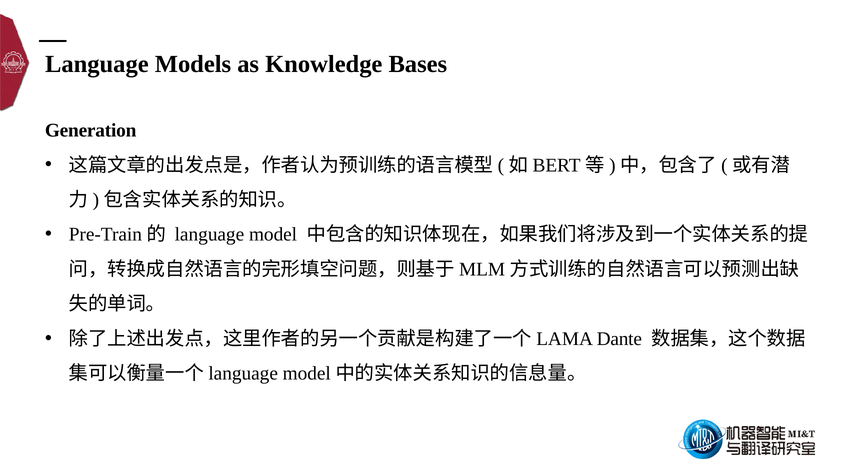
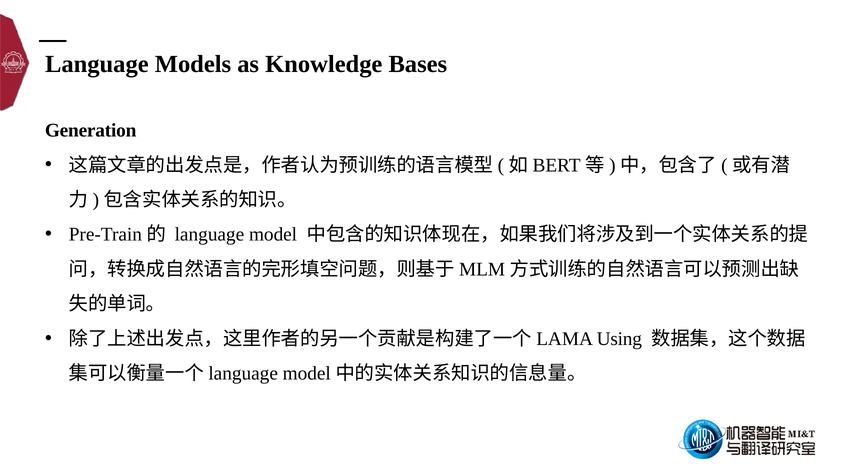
Dante: Dante -> Using (619, 339)
